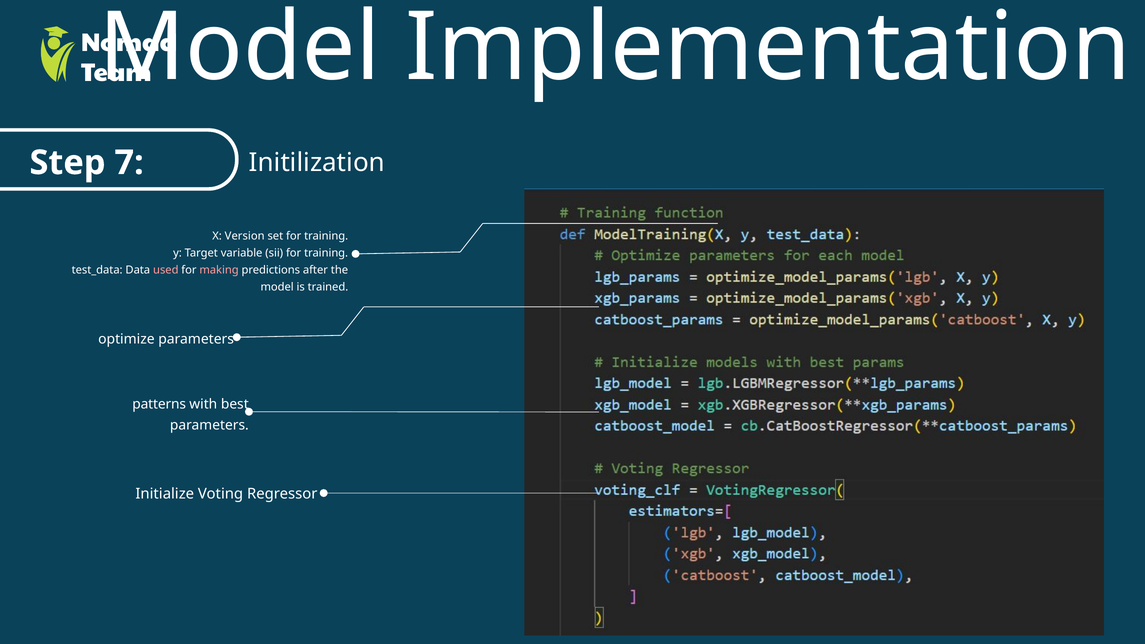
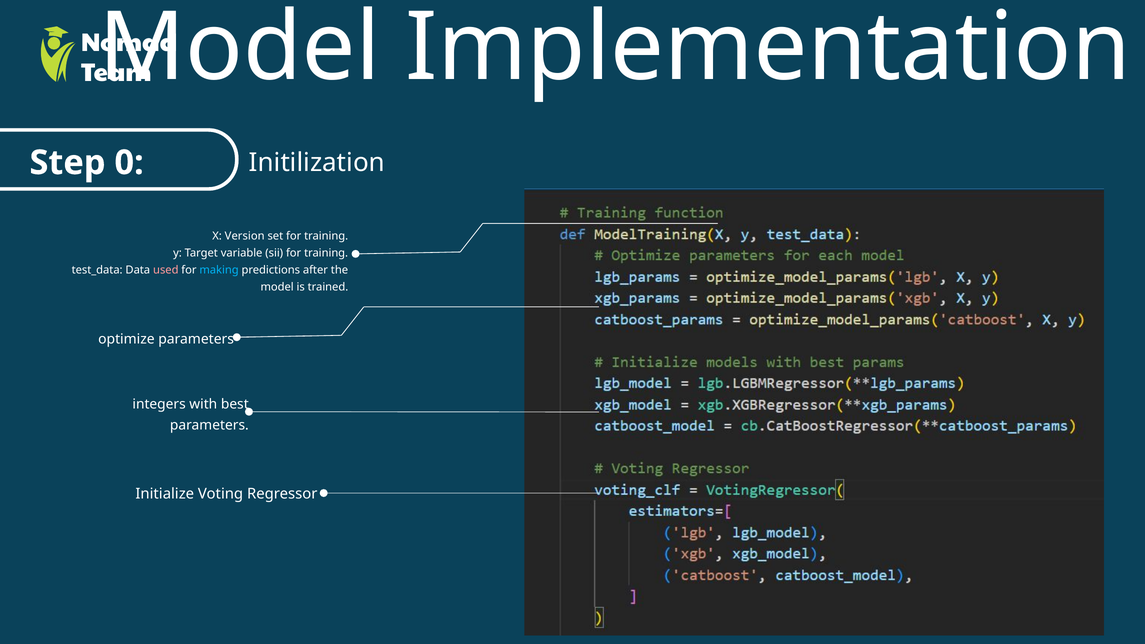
7: 7 -> 0 (129, 163)
making colour: pink -> light blue (219, 270)
patterns: patterns -> integers (159, 404)
